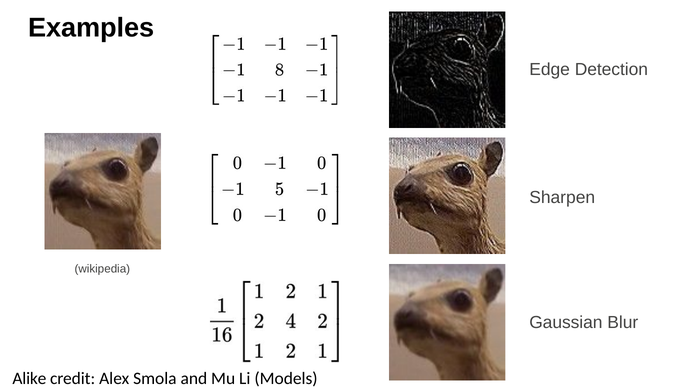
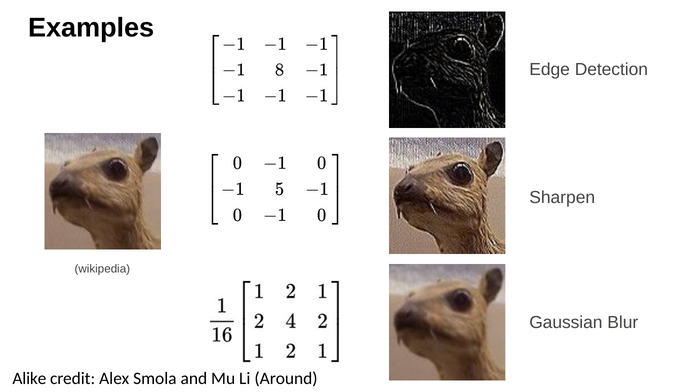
Models: Models -> Around (286, 379)
